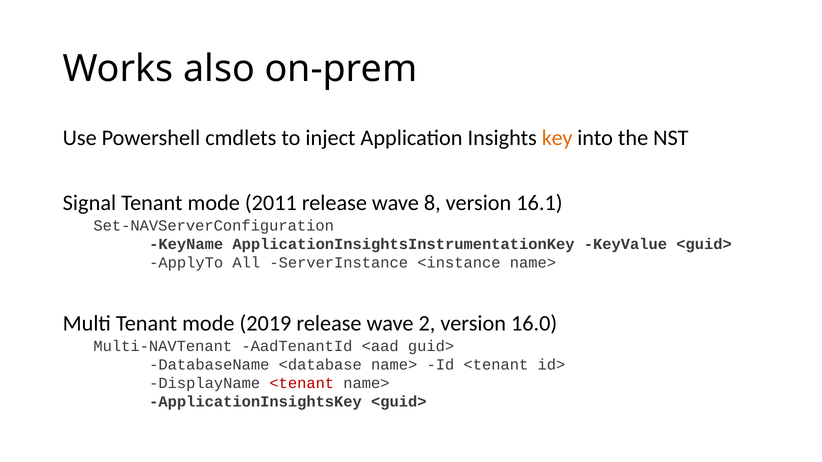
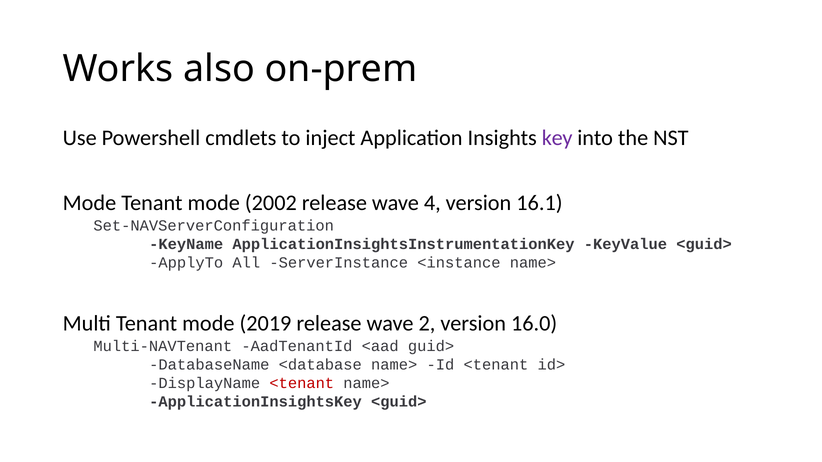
key colour: orange -> purple (557, 138)
Signal: Signal -> Mode (89, 203)
2011: 2011 -> 2002 (271, 203)
8: 8 -> 4 (432, 203)
